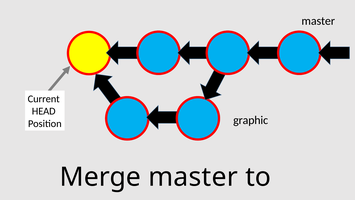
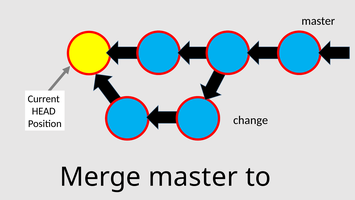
graphic: graphic -> change (251, 120)
